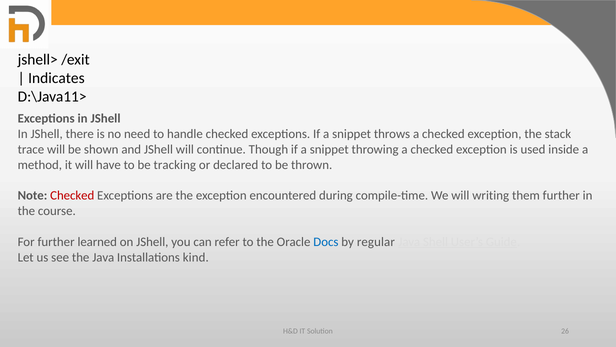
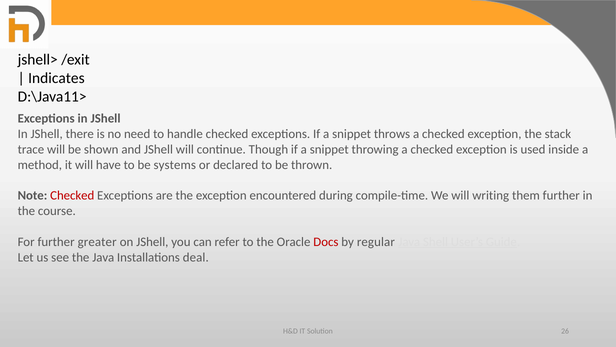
tracking: tracking -> systems (175, 165)
learned: learned -> greater (97, 242)
Docs colour: blue -> red (326, 242)
kind: kind -> deal (196, 257)
